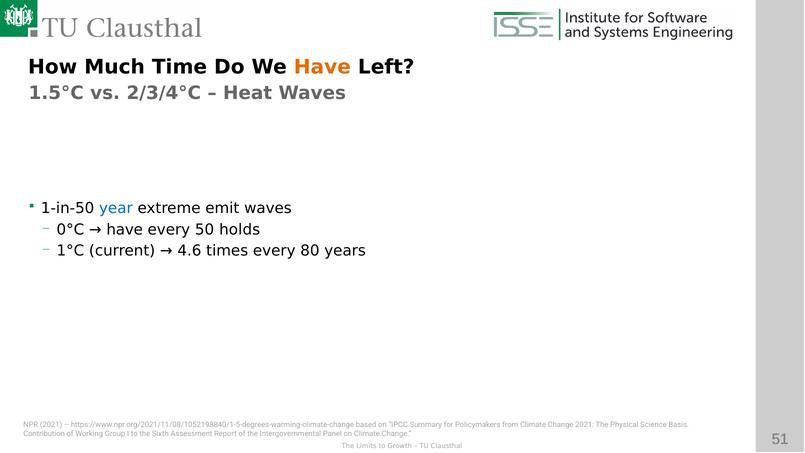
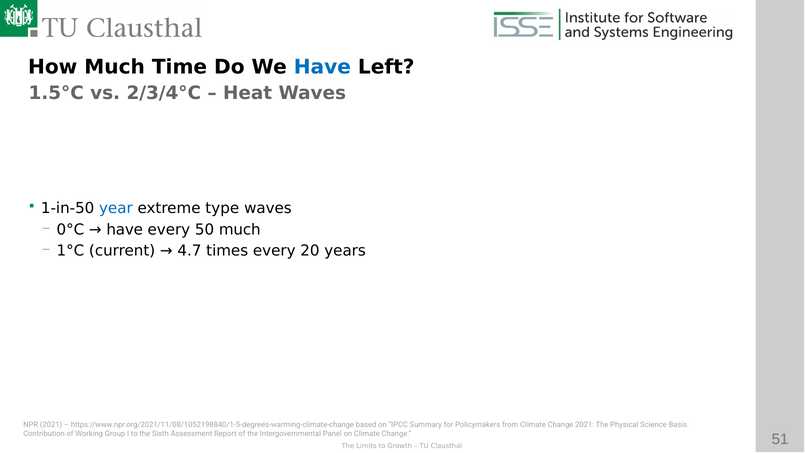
Have colour: orange -> blue (322, 67)
emit: emit -> type (222, 208)
50 holds: holds -> much (240, 230)
4.6: 4.6 -> 4.7 (189, 251)
80: 80 -> 20 (310, 251)
